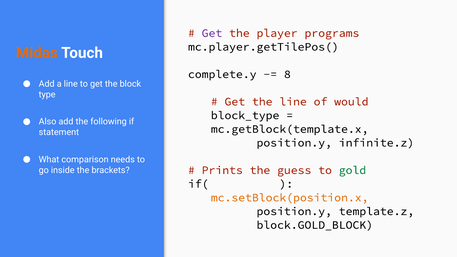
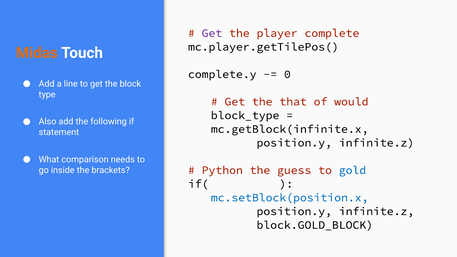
programs: programs -> complete (332, 33)
8: 8 -> 0 (287, 74)
the line: line -> that (293, 102)
mc.getBlock(template.x: mc.getBlock(template.x -> mc.getBlock(infinite.x (290, 129)
Prints: Prints -> Python (222, 170)
gold colour: green -> blue (353, 170)
mc.setBlock(position.x colour: orange -> blue (290, 198)
template.z: template.z -> infinite.z (376, 211)
